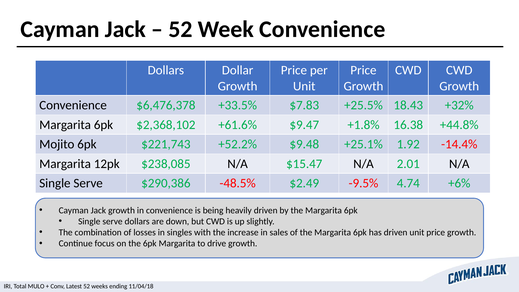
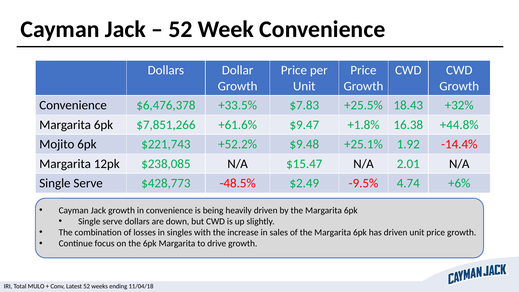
$2,368,102: $2,368,102 -> $7,851,266 (166, 125)
$290,386: $290,386 -> $428,773 (166, 183)
